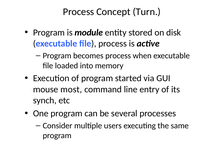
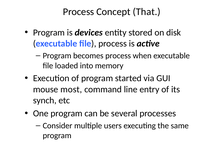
Turn: Turn -> That (147, 12)
module: module -> devices (89, 32)
